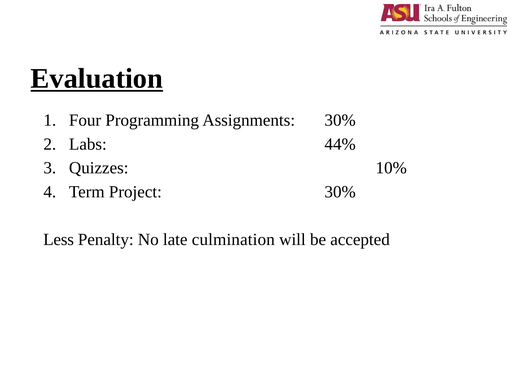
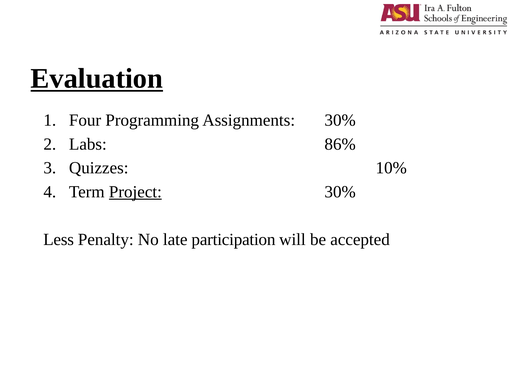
44%: 44% -> 86% (340, 144)
Project underline: none -> present (135, 192)
culmination: culmination -> participation (233, 240)
